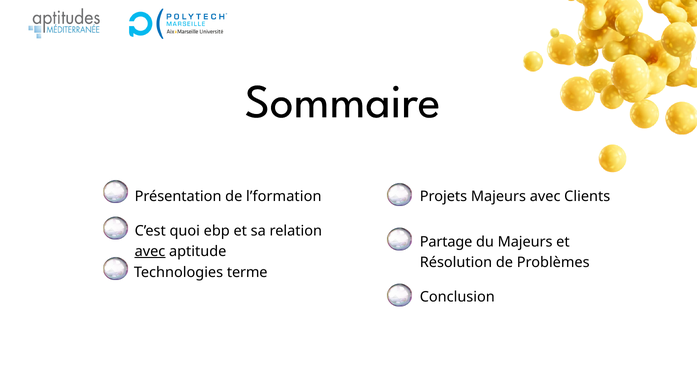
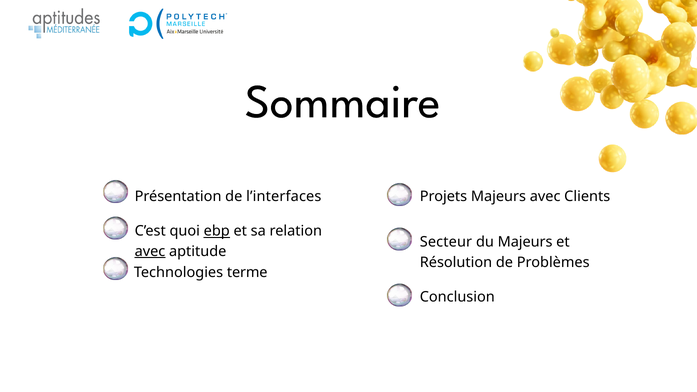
l’formation: l’formation -> l’interfaces (284, 196)
ebp underline: none -> present (217, 231)
Partage: Partage -> Secteur (446, 242)
